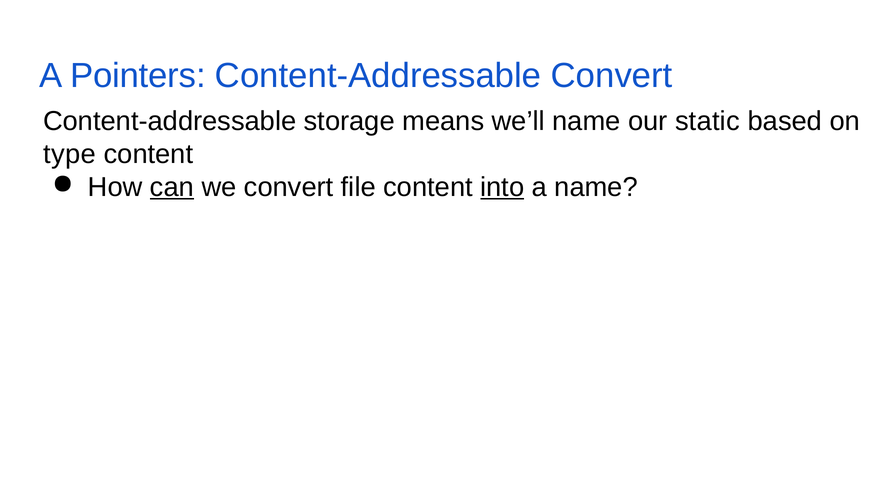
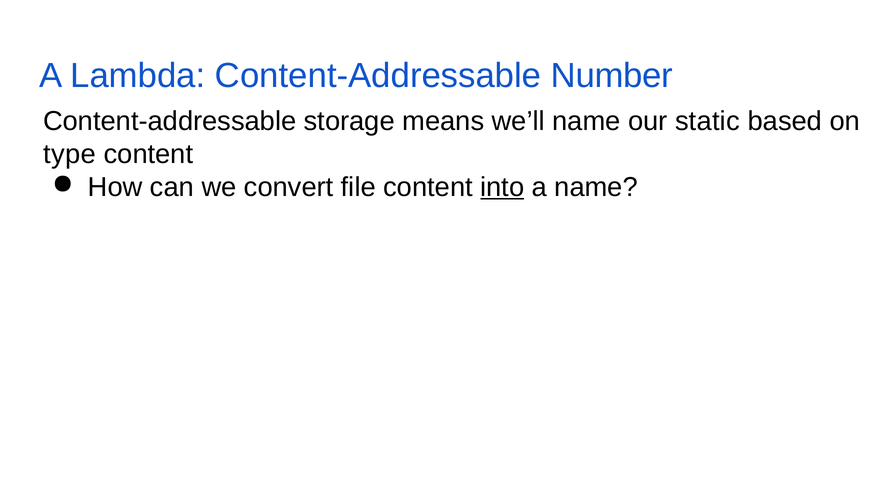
Pointers: Pointers -> Lambda (138, 76)
Content-Addressable Convert: Convert -> Number (612, 76)
can underline: present -> none (172, 187)
